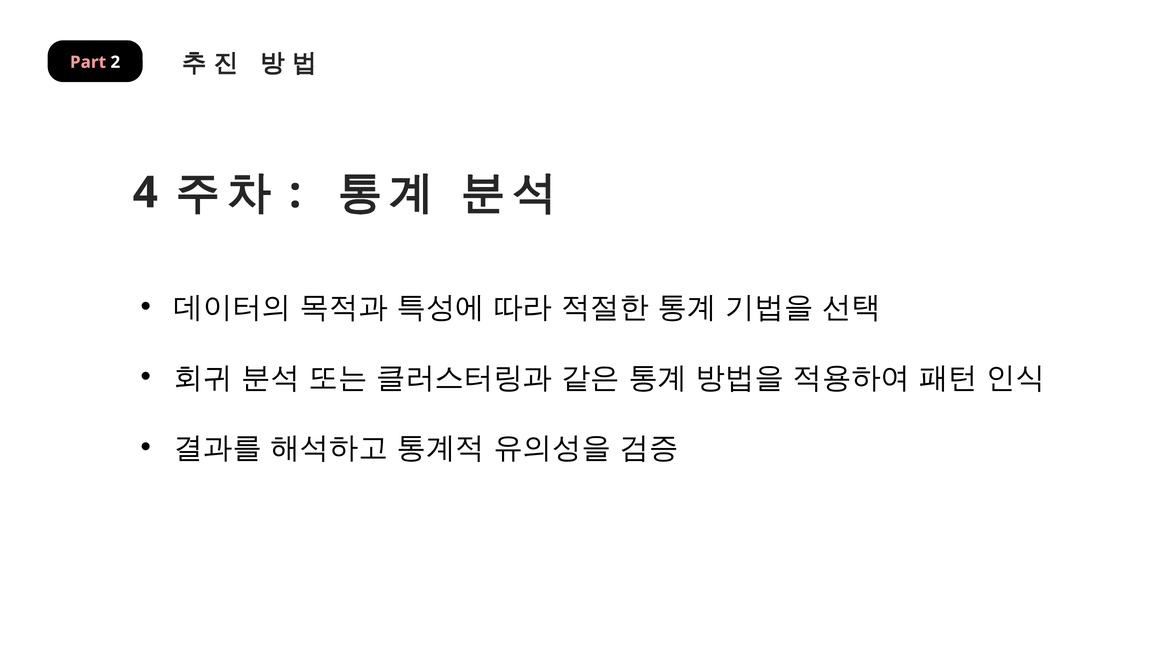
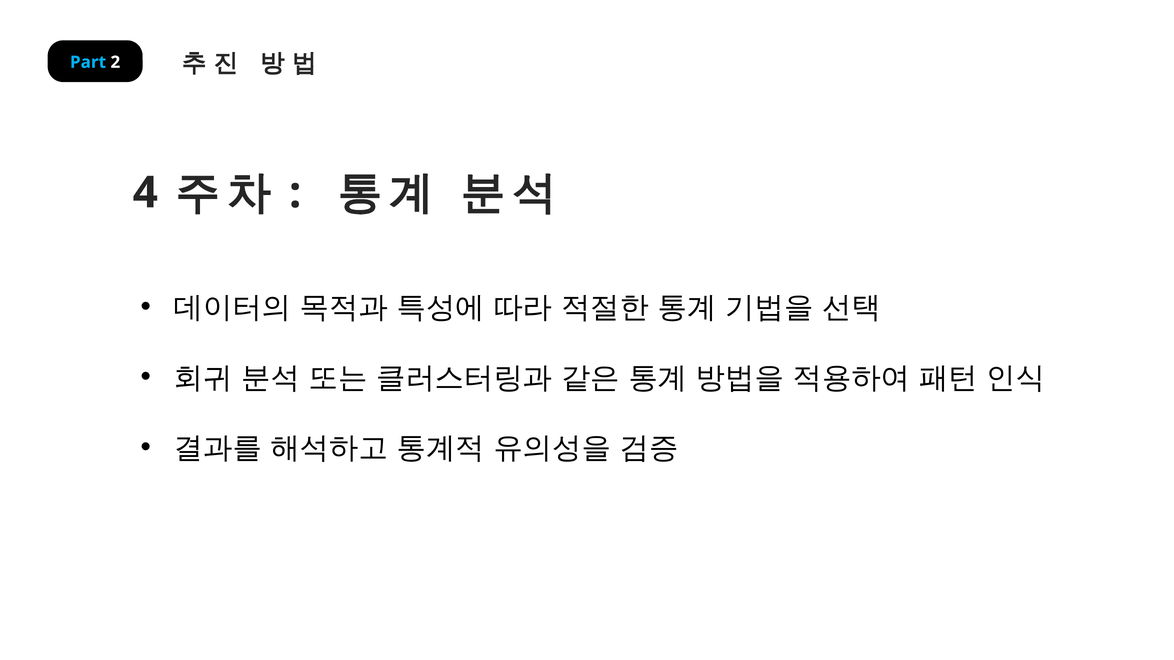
Part colour: pink -> light blue (88, 62)
